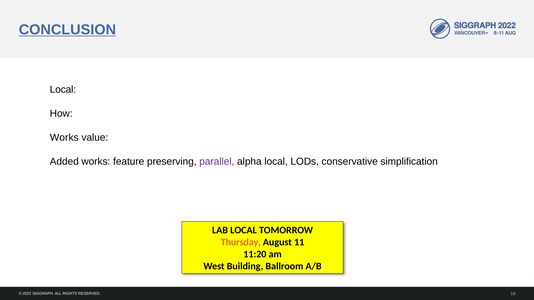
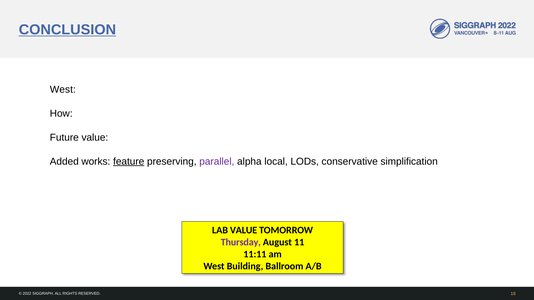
Local: Local -> West (63, 90)
Works: Works -> Future (64, 138)
feature underline: none -> present (129, 162)
LAB LOCAL: LOCAL -> VALUE (244, 231)
Thursday colour: orange -> purple (241, 243)
11:20: 11:20 -> 11:11 (255, 255)
